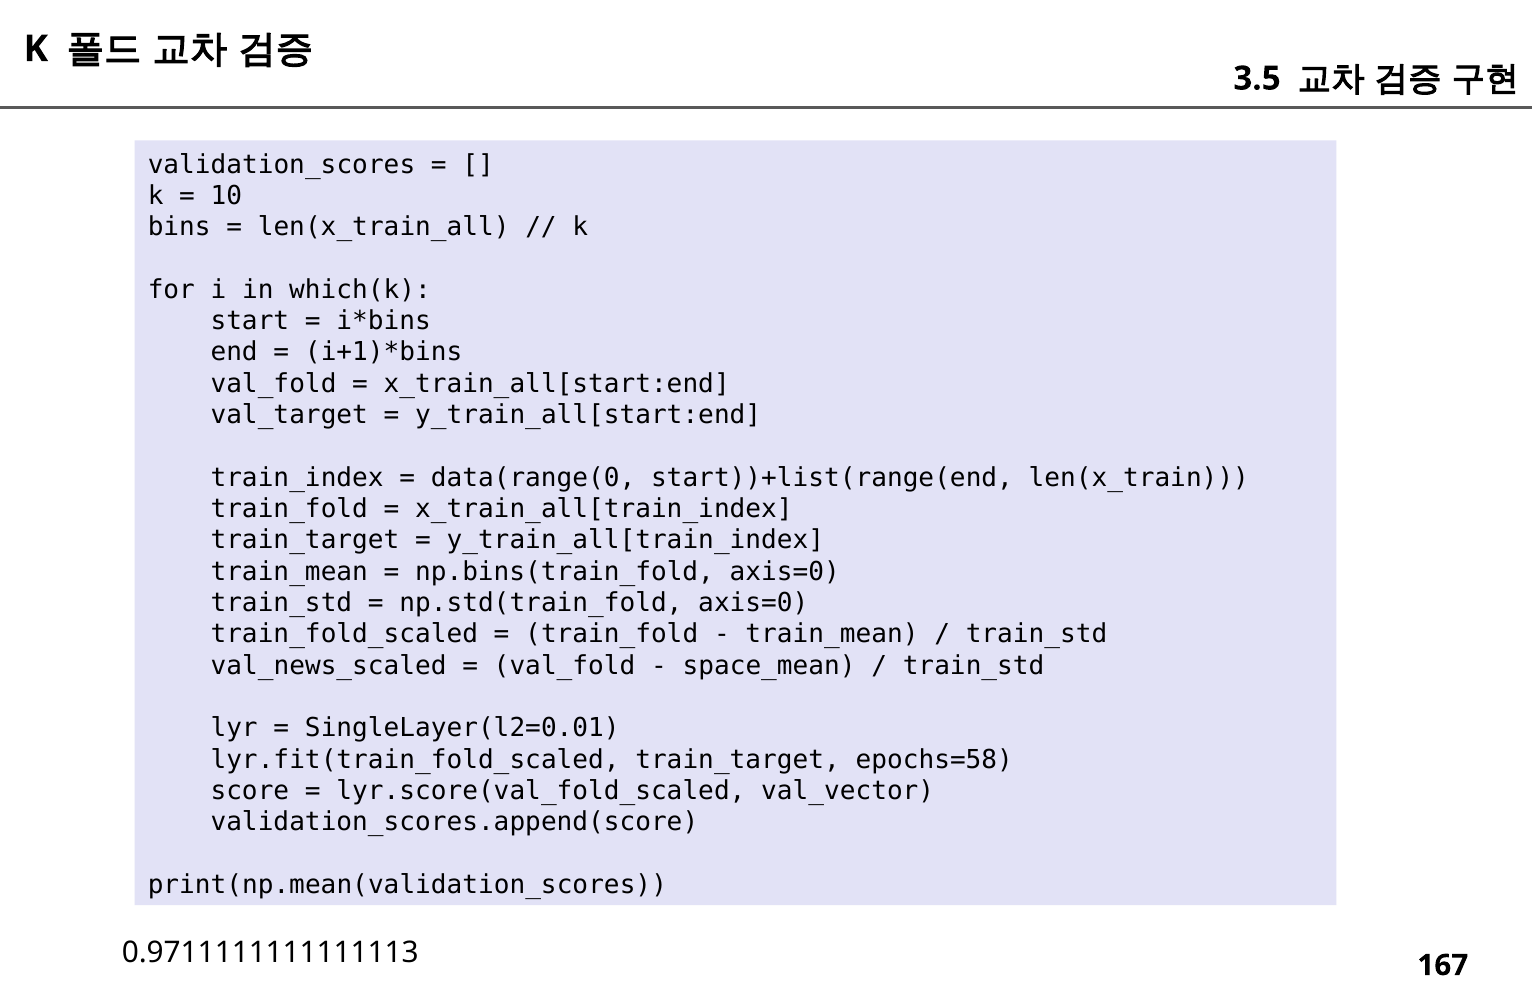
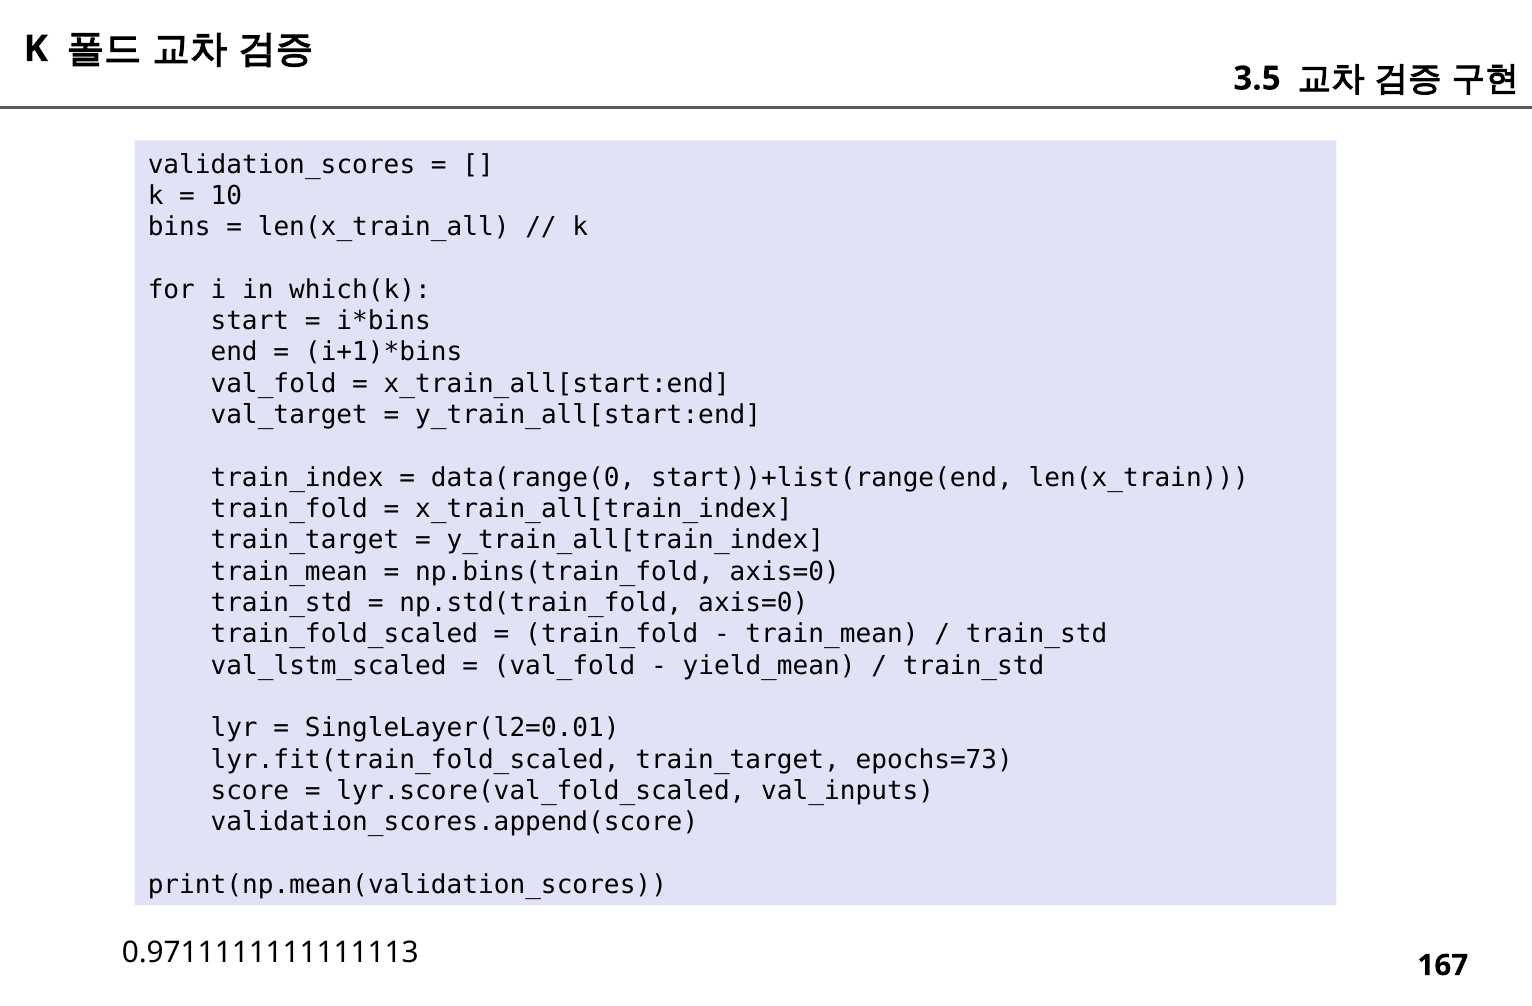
val_news_scaled: val_news_scaled -> val_lstm_scaled (329, 666)
space_mean: space_mean -> yield_mean (769, 666)
epochs=58: epochs=58 -> epochs=73 (934, 760)
val_vector: val_vector -> val_inputs (848, 791)
